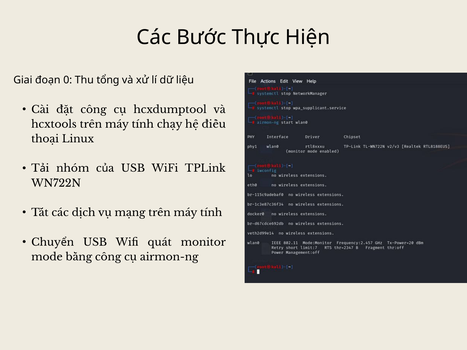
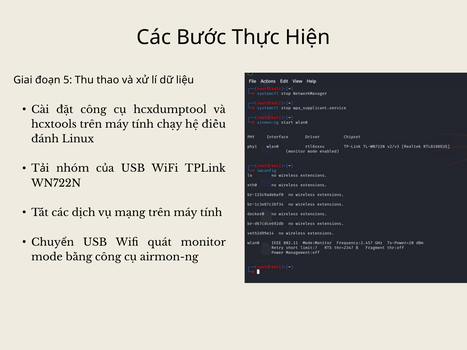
0: 0 -> 5 (68, 80)
tổng: tổng -> thao (108, 80)
thoại: thoại -> đánh (45, 139)
